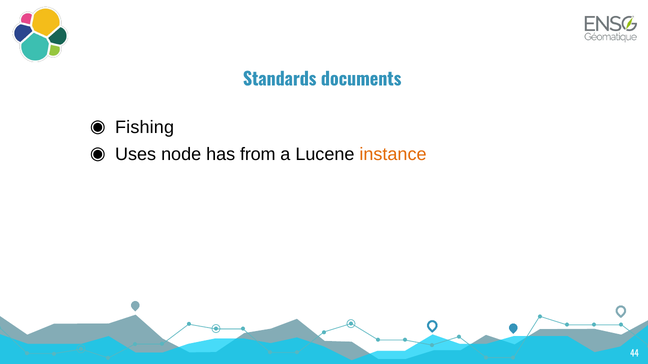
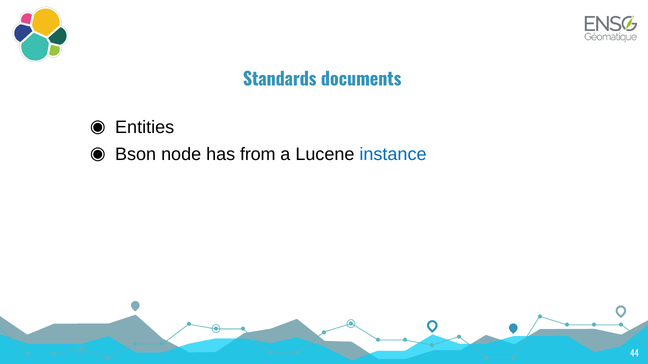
Fishing: Fishing -> Entities (145, 128)
Uses: Uses -> Bson (136, 155)
instance colour: orange -> blue (393, 155)
